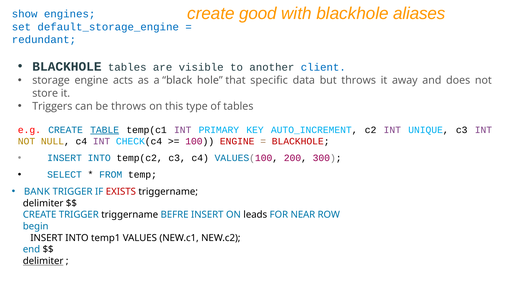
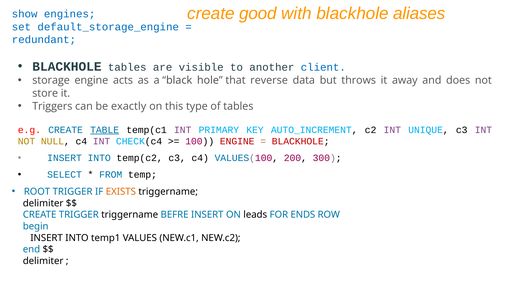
specific: specific -> reverse (269, 80)
be throws: throws -> exactly (129, 106)
BANK: BANK -> ROOT (37, 191)
EXISTS colour: red -> orange (121, 191)
NEAR: NEAR -> ENDS (303, 214)
delimiter underline: present -> none (43, 261)
